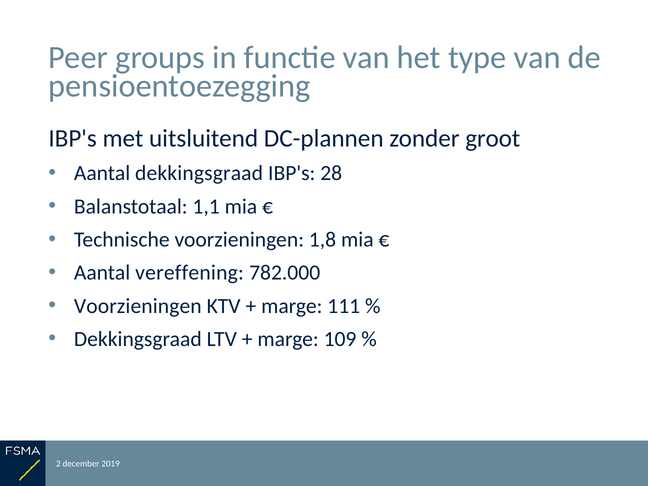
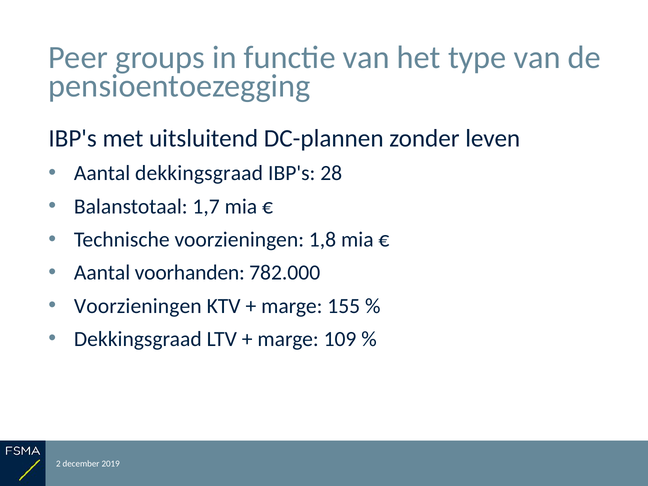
groot: groot -> leven (493, 138)
1,1: 1,1 -> 1,7 (206, 207)
vereffening: vereffening -> voorhanden (190, 273)
111: 111 -> 155 (344, 306)
